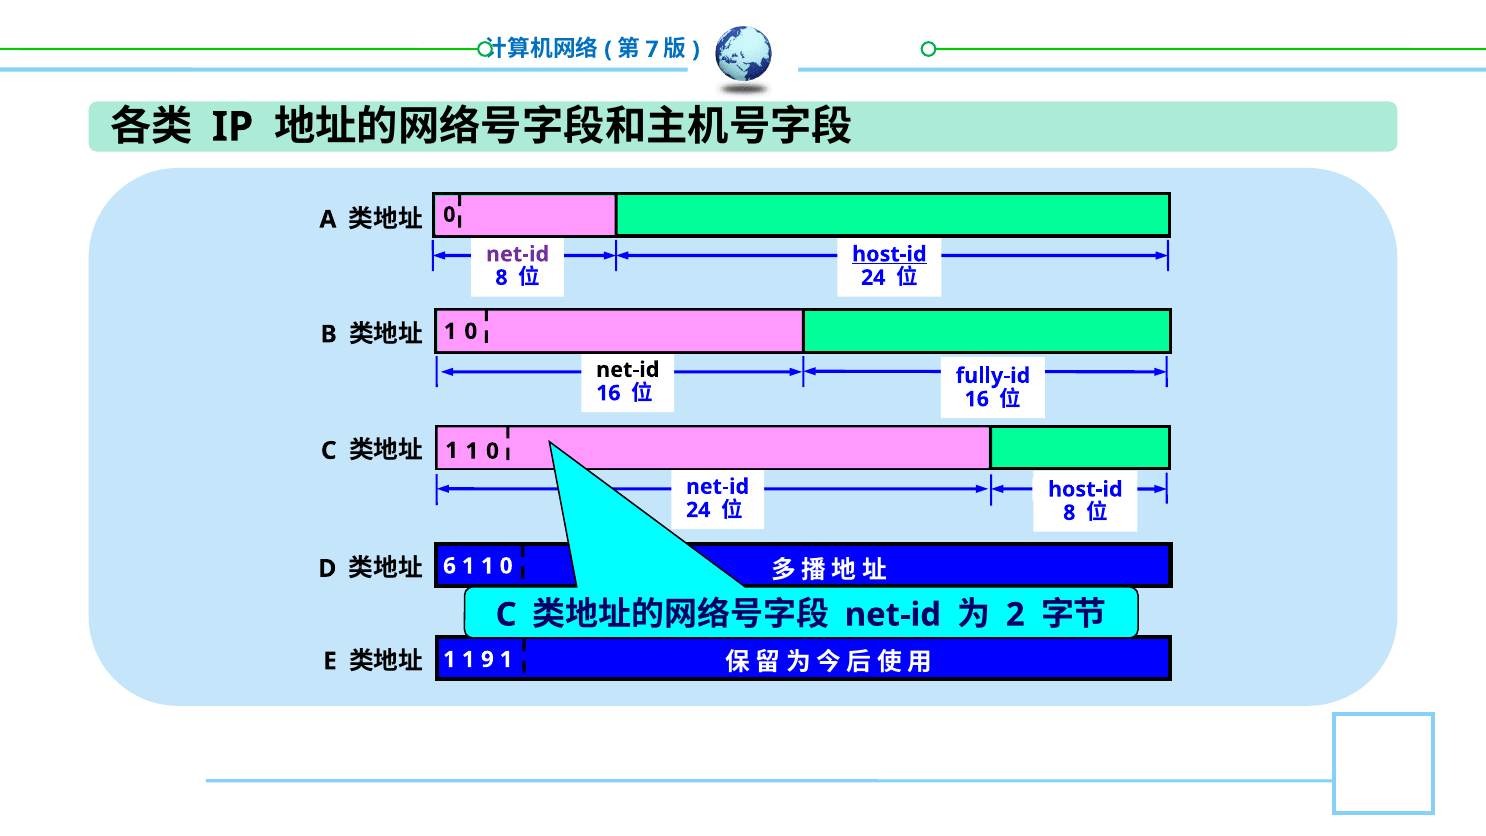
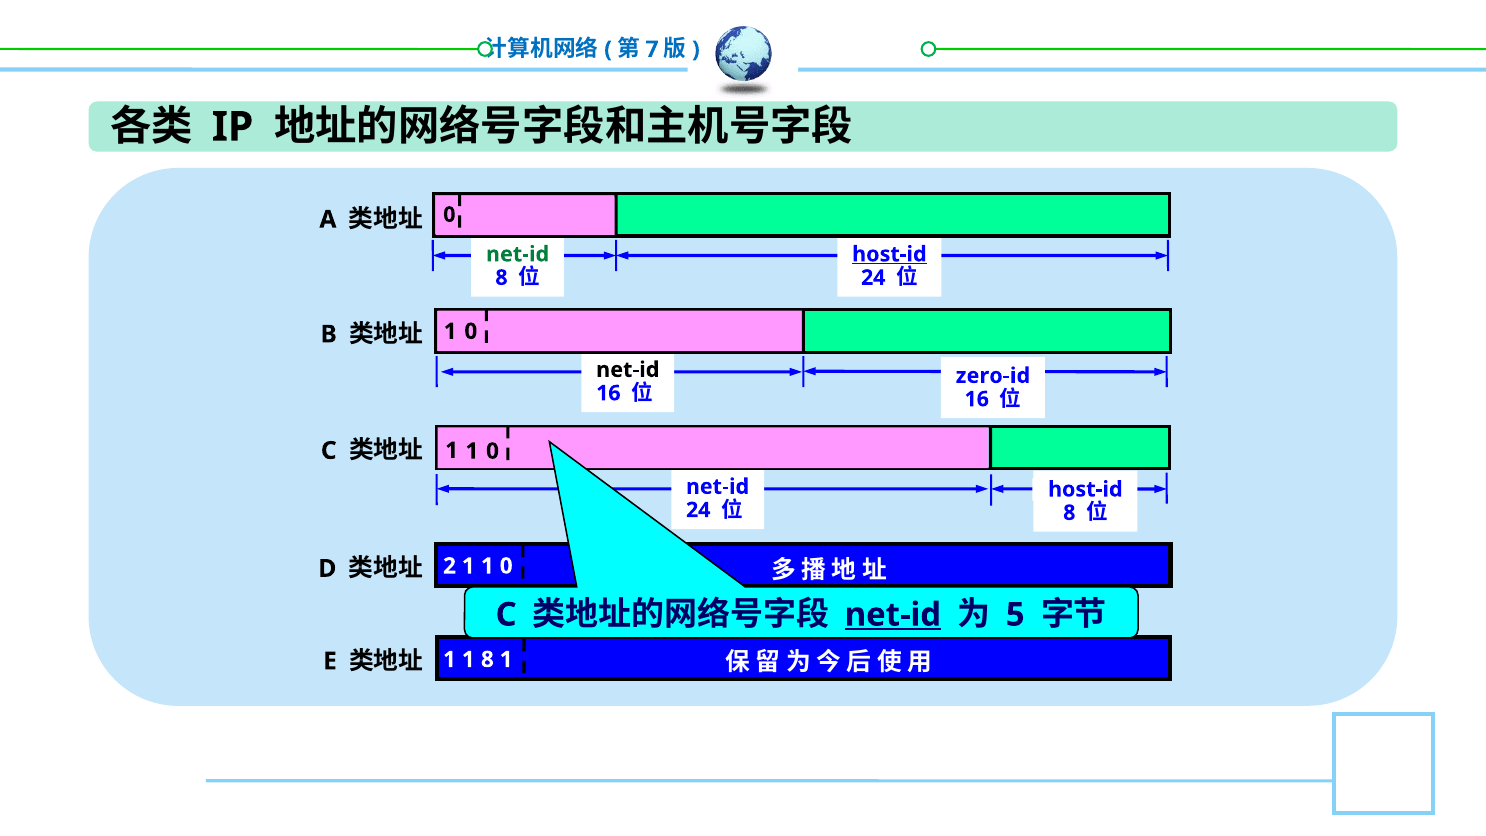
net-id colour: purple -> green (518, 254)
fully-id: fully-id -> zero-id (993, 376)
6: 6 -> 2 (450, 566)
net-id underline: none -> present (893, 615)
2: 2 -> 5 (1015, 615)
1 9: 9 -> 8 (487, 659)
